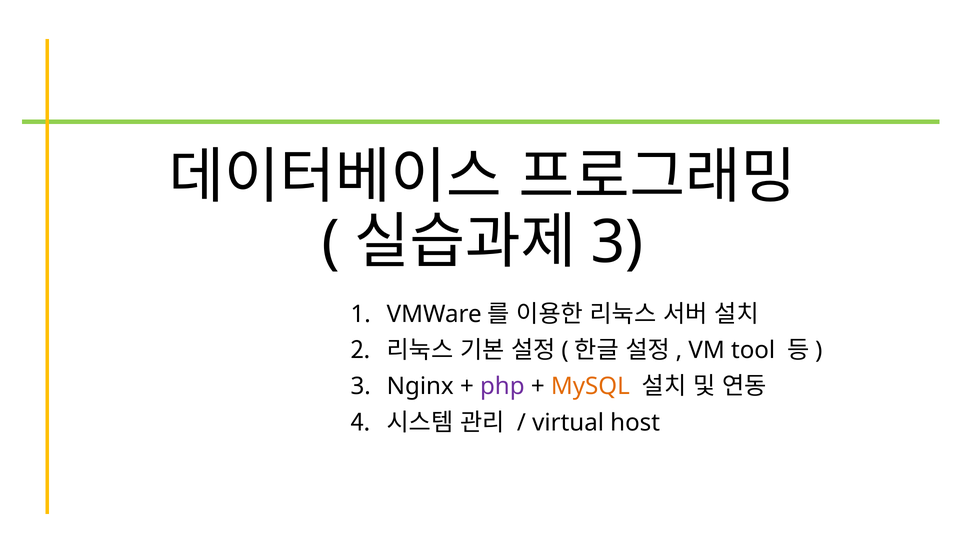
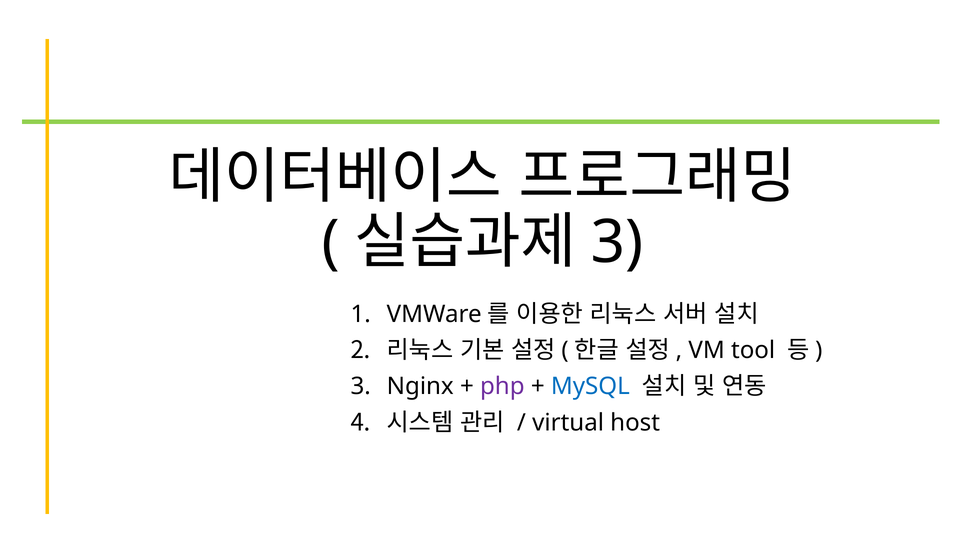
MySQL colour: orange -> blue (590, 386)
